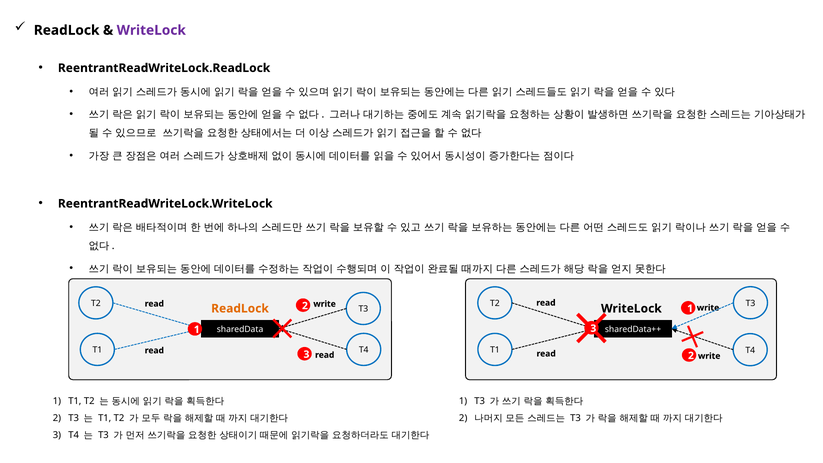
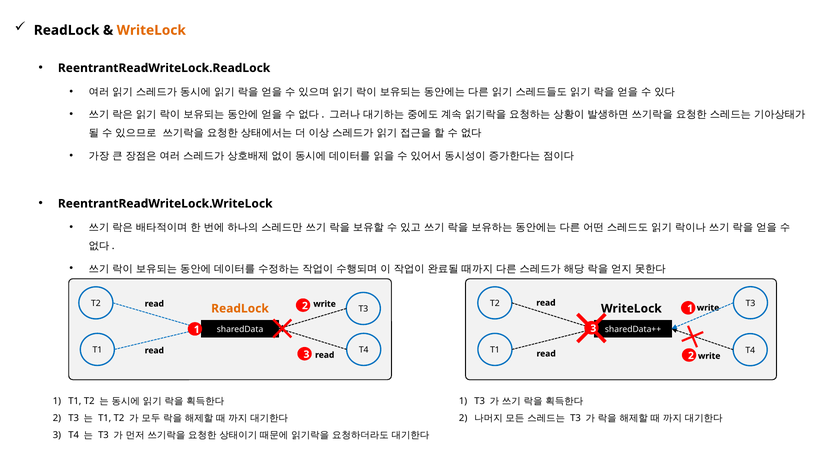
WriteLock colour: purple -> orange (151, 30)
